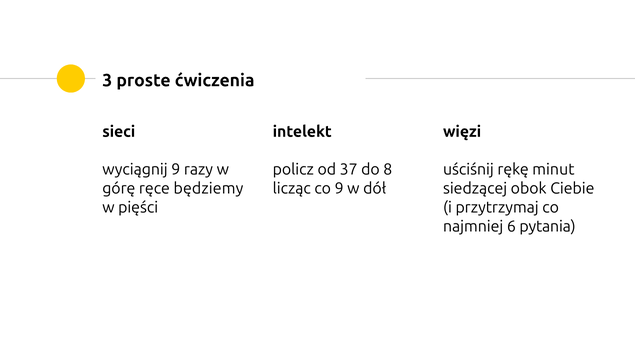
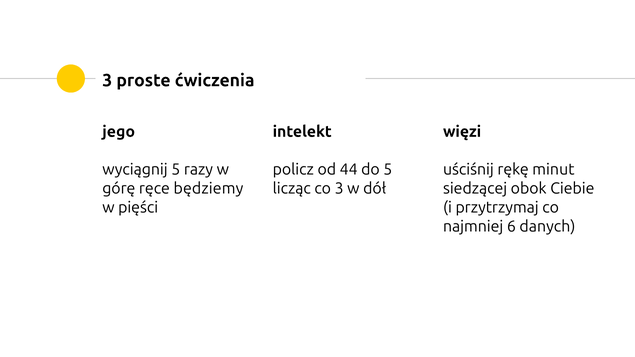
sieci: sieci -> jego (119, 132)
wyciągnij 9: 9 -> 5 (176, 170)
37: 37 -> 44 (349, 170)
do 8: 8 -> 5 (388, 170)
co 9: 9 -> 3 (339, 189)
pytania: pytania -> danych (547, 227)
